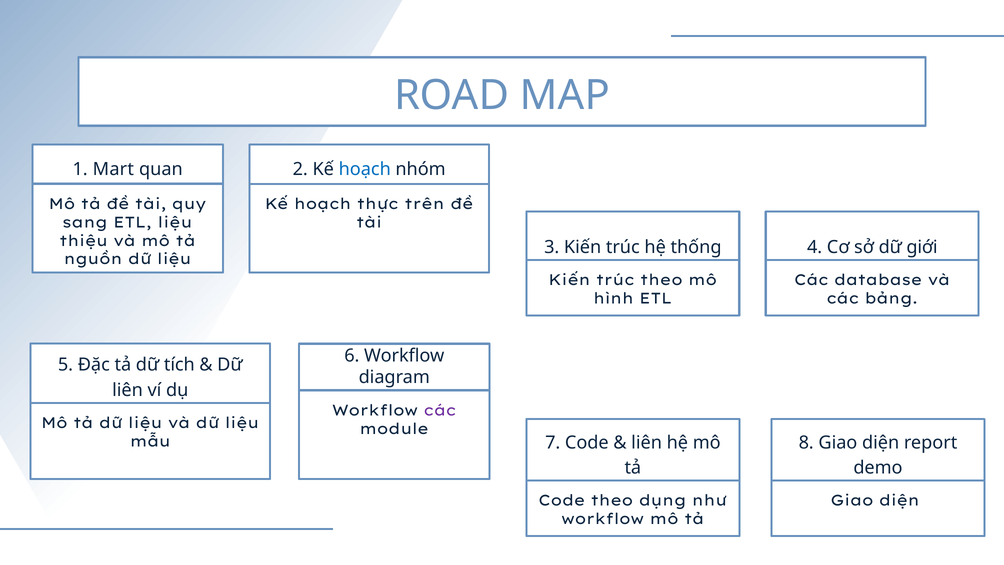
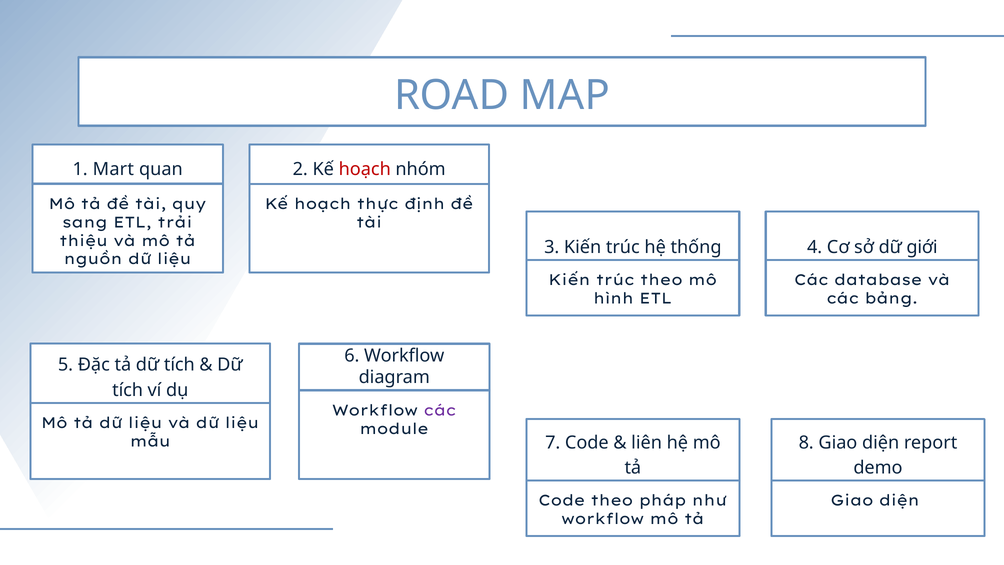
hoạch colour: blue -> red (365, 169)
trên: trên -> định (425, 204)
ETL liệu: liệu -> trải (175, 222)
liên: liên -> tích (128, 390)
dụng: dụng -> pháp (663, 501)
